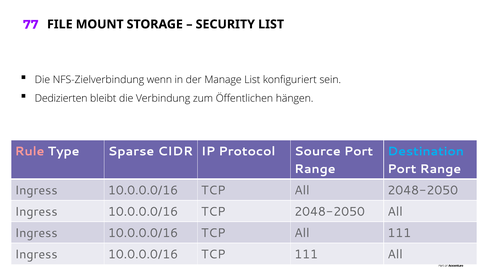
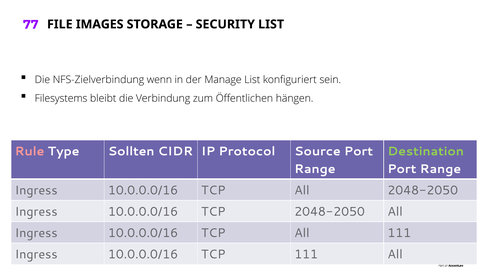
MOUNT: MOUNT -> IMAGES (100, 24)
Dedizierten: Dedizierten -> Filesystems (61, 98)
Sparse: Sparse -> Sollten (131, 152)
Destination colour: light blue -> light green (426, 152)
